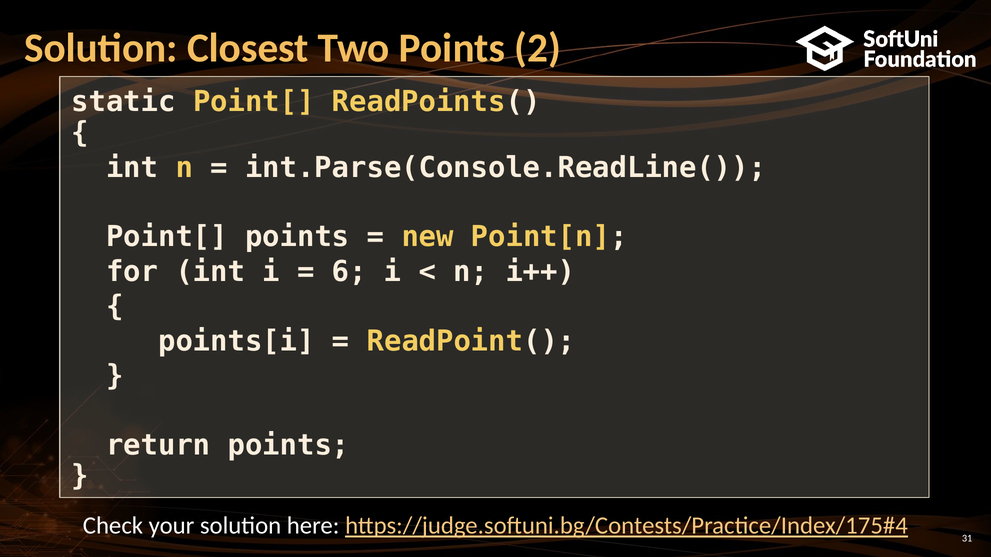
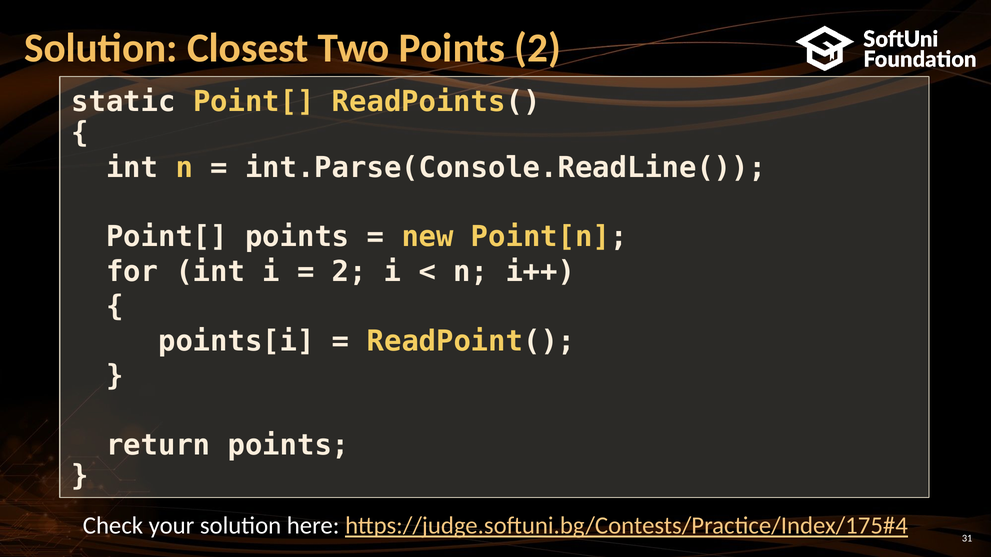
6: 6 -> 2 (349, 272)
